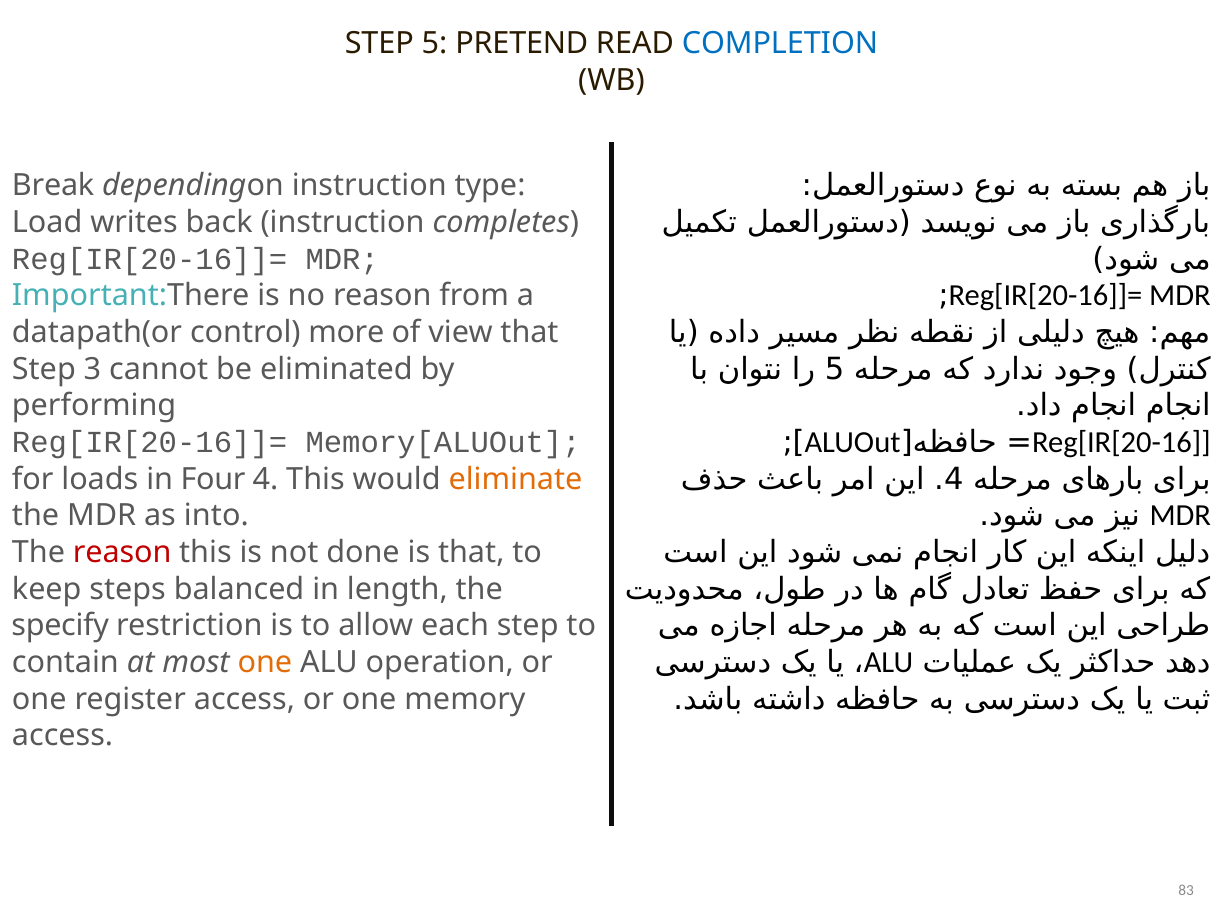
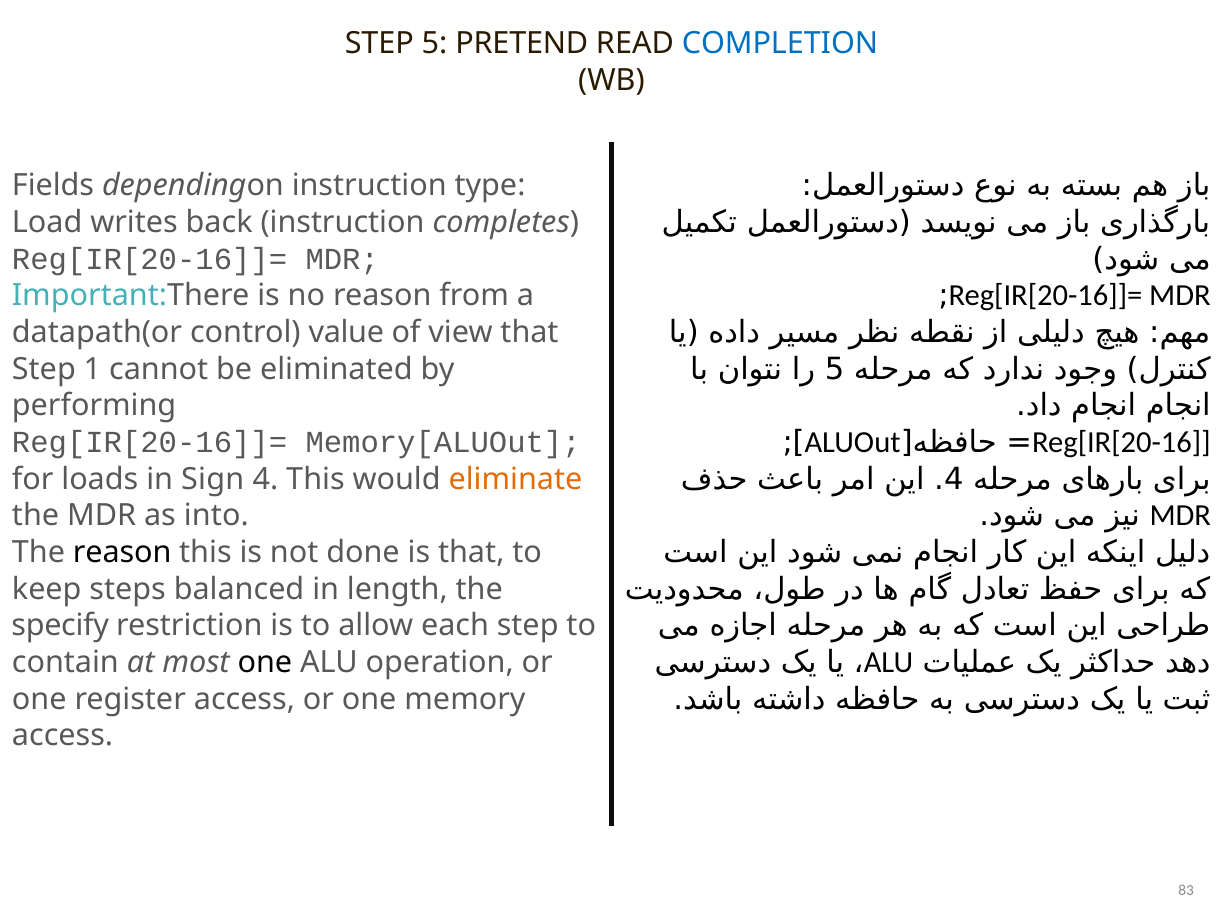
Break: Break -> Fields (53, 186)
more: more -> value (346, 332)
3: 3 -> 1 (92, 369)
Four: Four -> Sign (213, 479)
reason colour: red -> black (122, 553)
one colour: orange -> black (265, 663)
